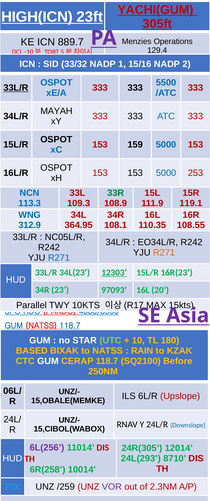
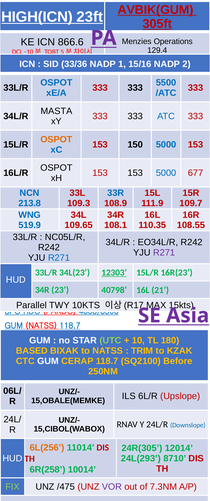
YACHI(GUM: YACHI(GUM -> AVBIK(GUM (155, 10)
889.7: 889.7 -> 866.6 (71, 42)
33/32: 33/32 -> 33/36 (74, 64)
33L/R underline: present -> none (16, 88)
MAYAH: MAYAH -> MASTA (56, 111)
OSPOT colour: black -> orange (56, 140)
159: 159 -> 150 (135, 145)
253: 253 -> 677 (196, 173)
33R colour: green -> blue (116, 194)
113.3: 113.3 -> 213.8 (30, 204)
119.1: 119.1 -> 109.7 (191, 204)
312.9: 312.9 -> 519.9 (30, 226)
364.95: 364.95 -> 109.65 (79, 226)
R271 colour: orange -> purple (164, 253)
97093: 97093 -> 40798 (114, 291)
20: 20 -> 21 (160, 291)
RAIN: RAIN -> TRIM (142, 352)
6L(256 colour: purple -> orange (47, 449)
FIX colour: light blue -> light green (12, 488)
/259: /259 -> /475 (66, 488)
2.3NM: 2.3NM -> 7.3NM (163, 488)
